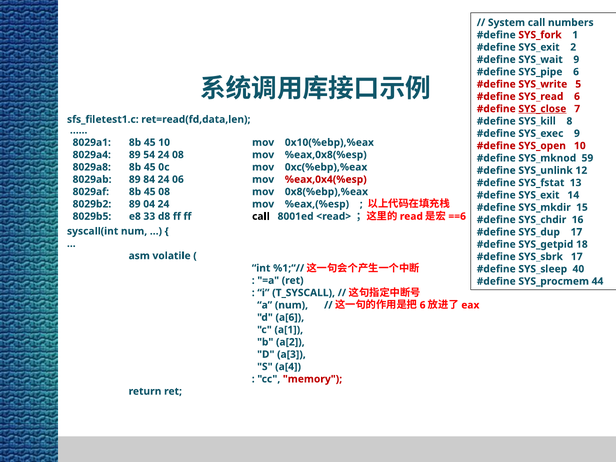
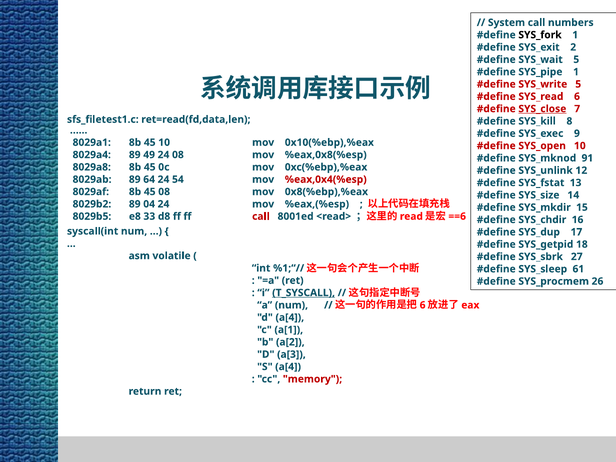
SYS_fork colour: red -> black (540, 35)
SYS_wait 9: 9 -> 5 (576, 60)
SYS_pipe 6: 6 -> 1 (576, 72)
54: 54 -> 49 (149, 155)
59: 59 -> 91 (587, 158)
84: 84 -> 64 (149, 179)
06: 06 -> 54 (178, 179)
SYS_exit: SYS_exit -> SYS_size (539, 195)
call colour: black -> red (261, 216)
SYS_sbrk 17: 17 -> 27 (577, 257)
40: 40 -> 61 (578, 269)
44: 44 -> 26 (597, 281)
T_SYSCALL underline: none -> present (304, 293)
d a[6: a[6 -> a[4 (290, 317)
